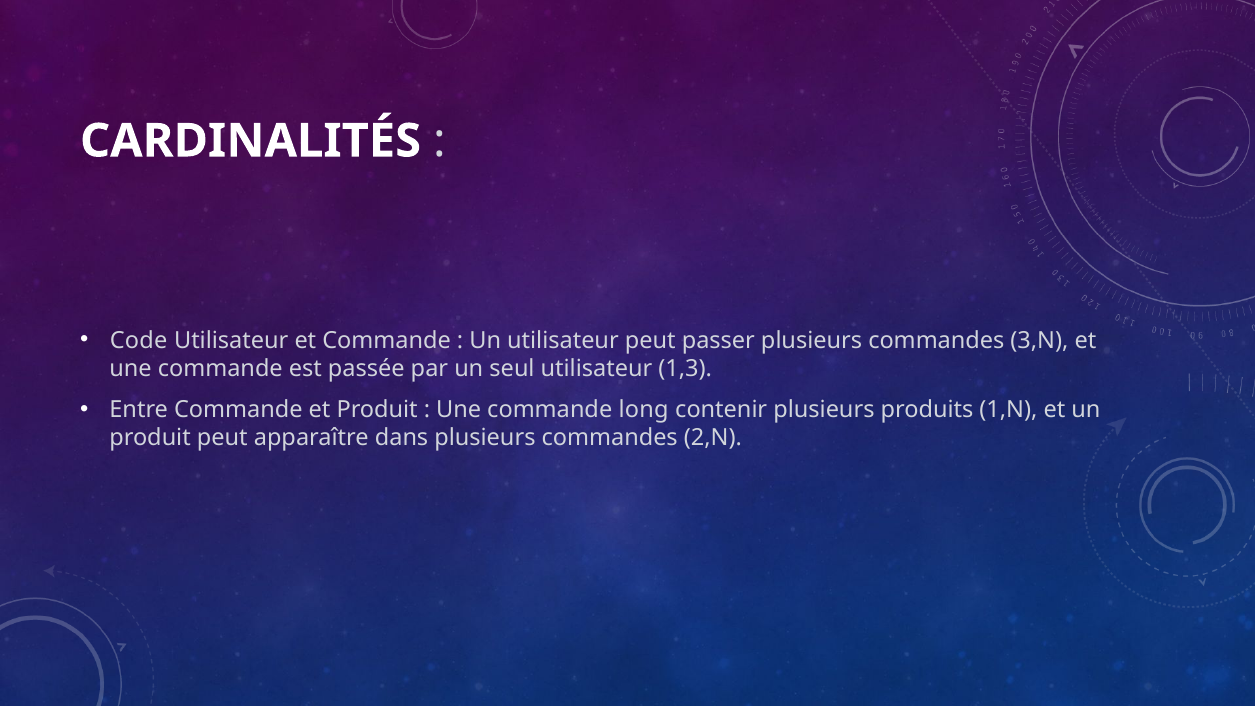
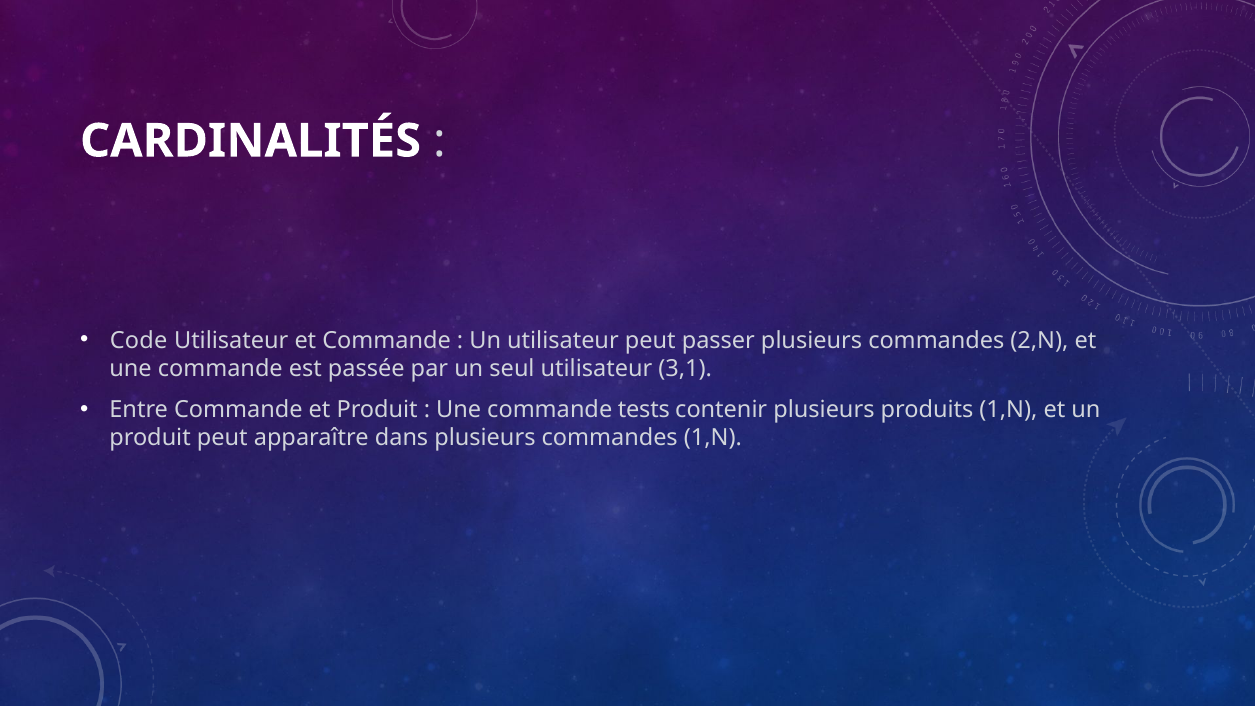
3,N: 3,N -> 2,N (1039, 340)
1,3: 1,3 -> 3,1 (685, 369)
long: long -> tests (644, 410)
commandes 2,N: 2,N -> 1,N (713, 438)
